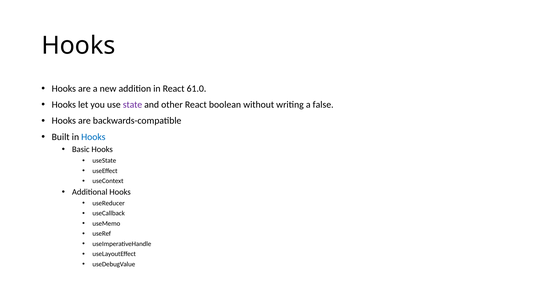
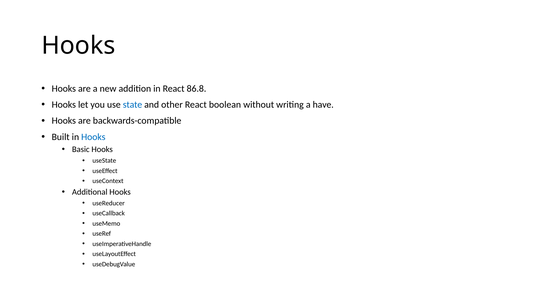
61.0: 61.0 -> 86.8 (197, 89)
state colour: purple -> blue (133, 105)
false: false -> have (323, 105)
